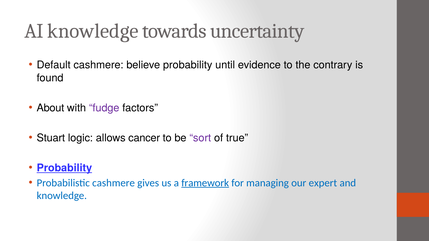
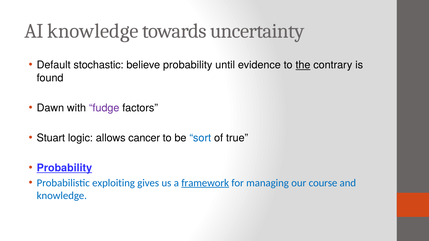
Default cashmere: cashmere -> stochastic (99, 65)
the underline: none -> present (303, 65)
About: About -> Dawn (50, 108)
sort colour: purple -> blue (200, 138)
Probabilistic cashmere: cashmere -> exploiting (114, 183)
expert: expert -> course (323, 183)
